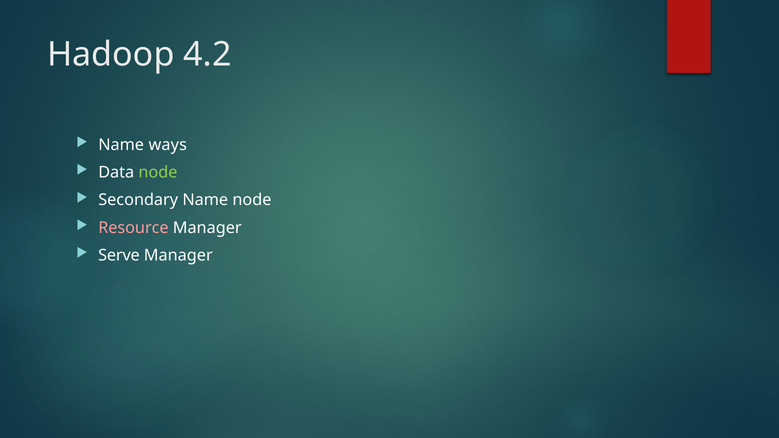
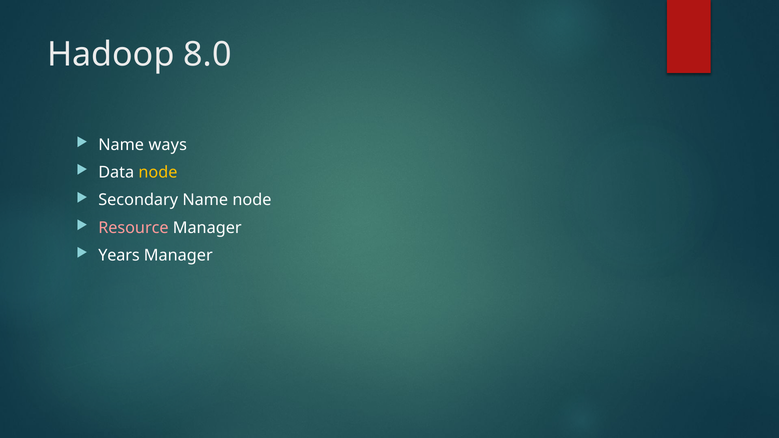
4.2: 4.2 -> 8.0 (207, 55)
node colour: light green -> yellow (158, 173)
Serve: Serve -> Years (119, 255)
